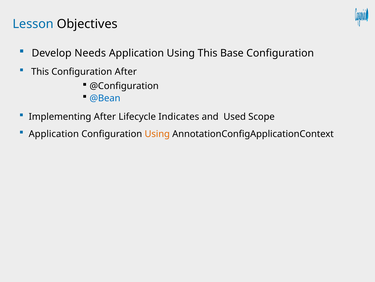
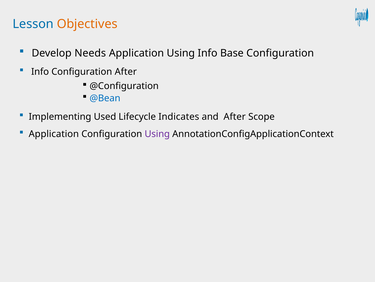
Objectives colour: black -> orange (87, 24)
Using This: This -> Info (208, 53)
This: This -> Info (40, 72)
Implementing After: After -> Used (105, 116)
and Used: Used -> After (235, 116)
Using colour: orange -> purple (157, 134)
